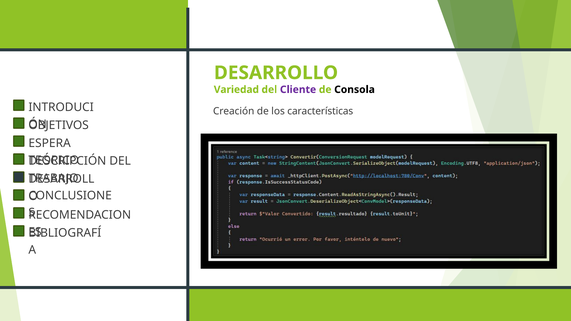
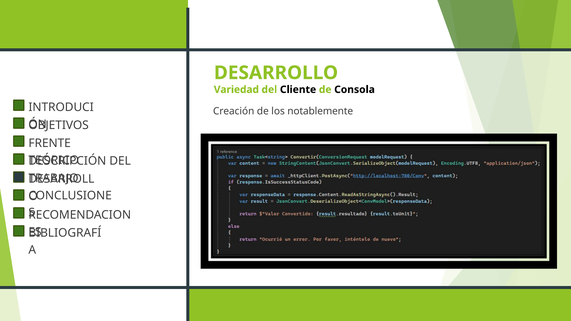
Cliente colour: purple -> black (298, 90)
características: características -> notablemente (320, 111)
ESPERA: ESPERA -> FRENTE (50, 143)
